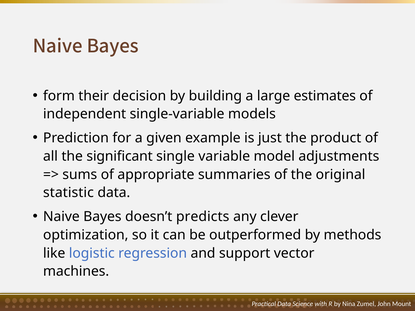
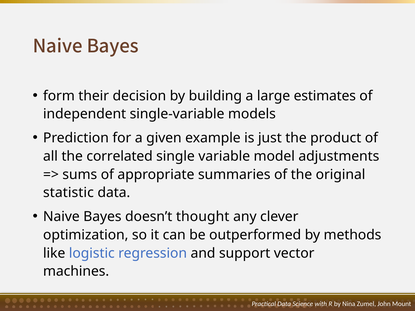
significant: significant -> correlated (120, 156)
predicts: predicts -> thought (203, 217)
